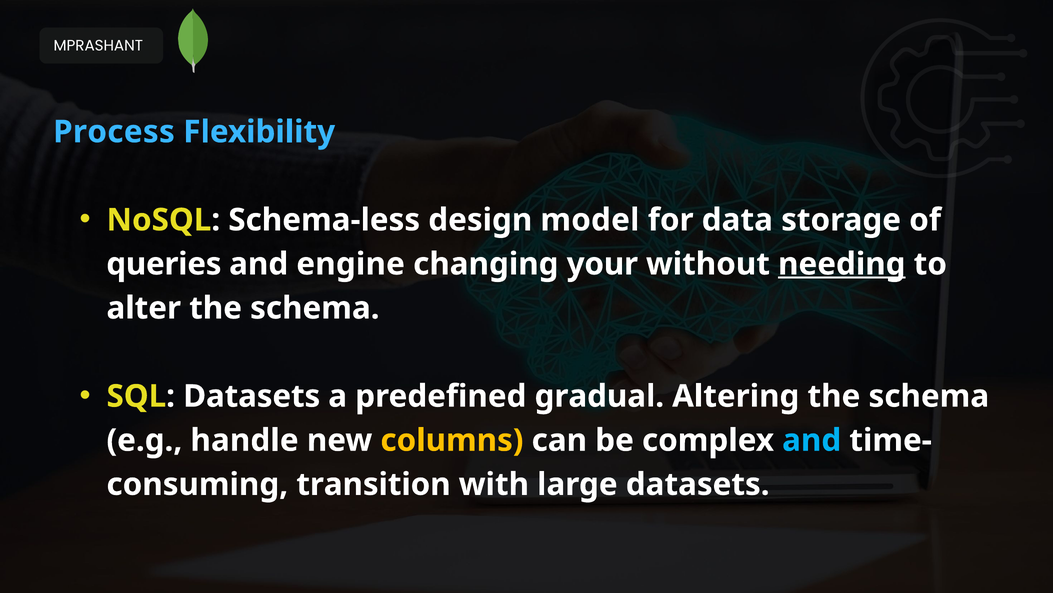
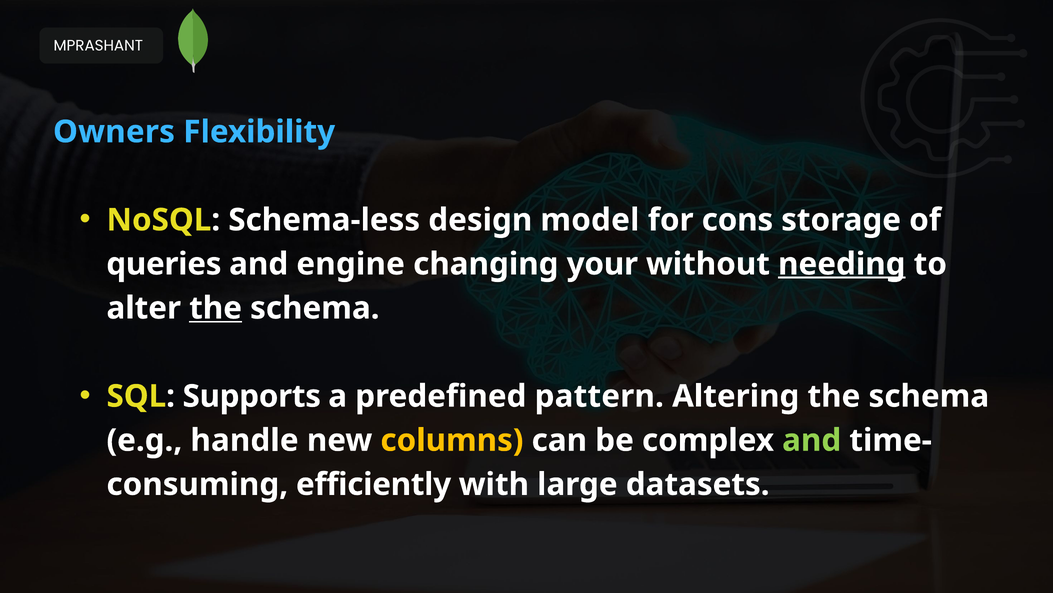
Process: Process -> Owners (114, 132)
data: data -> cons (737, 220)
the underline: none -> present (216, 308)
SQL Datasets: Datasets -> Supports (252, 396)
gradual: gradual -> pattern (599, 396)
and colour: light blue -> light green (812, 440)
transition: transition -> efficiently (374, 484)
